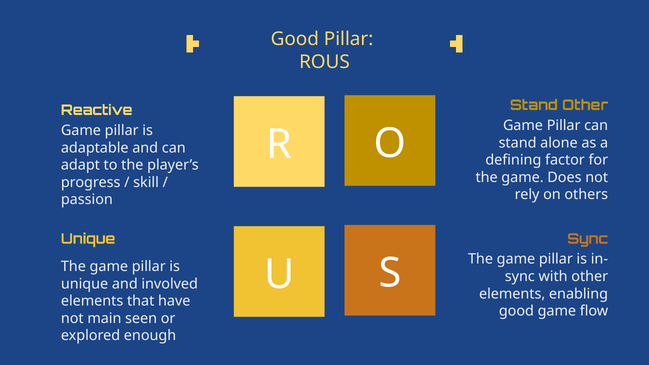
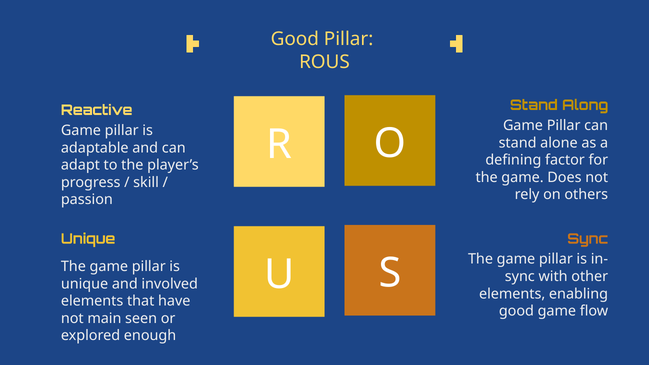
Stand Other: Other -> Along (585, 105)
